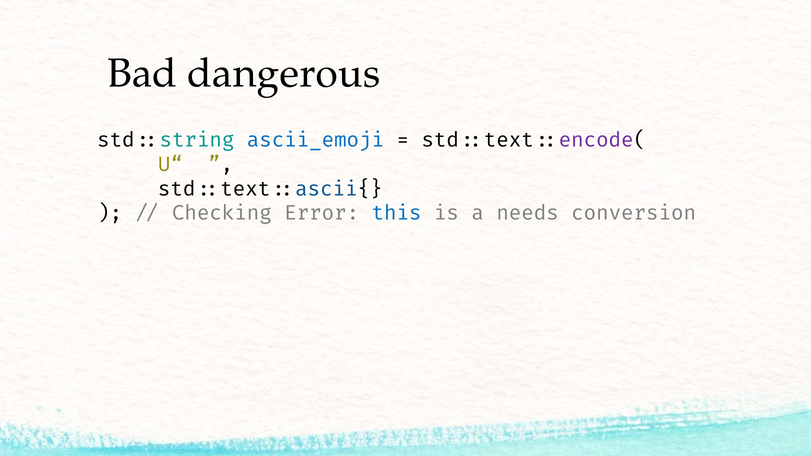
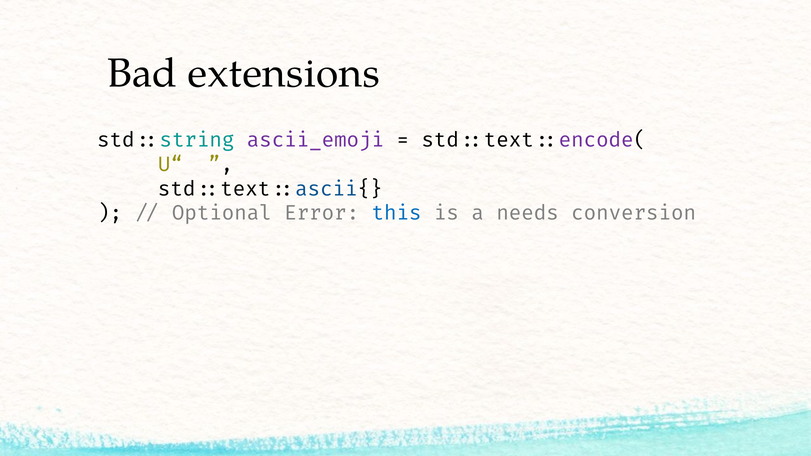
dangerous: dangerous -> extensions (284, 73)
ascii_emoji colour: blue -> purple (315, 140)
Checking: Checking -> Optional (222, 213)
